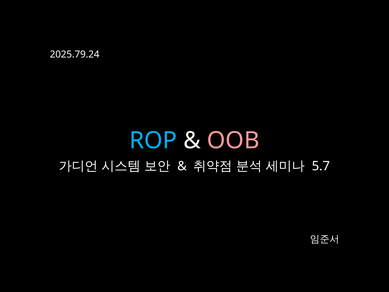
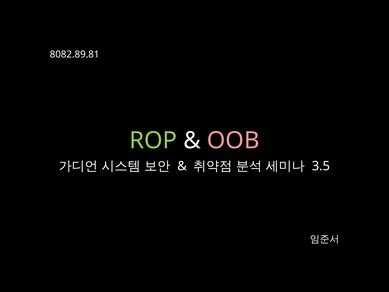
2025.79.24: 2025.79.24 -> 8082.89.81 (75, 54)
ROP colour: light blue -> light green (153, 140)
5.7: 5.7 -> 3.5 (321, 166)
